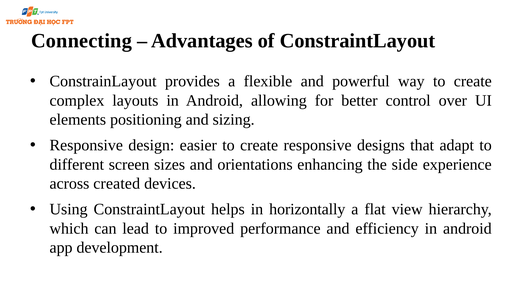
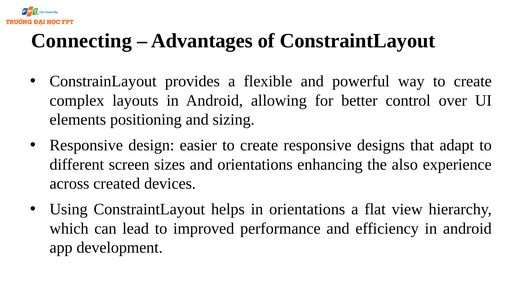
side: side -> also (405, 164)
in horizontally: horizontally -> orientations (307, 209)
